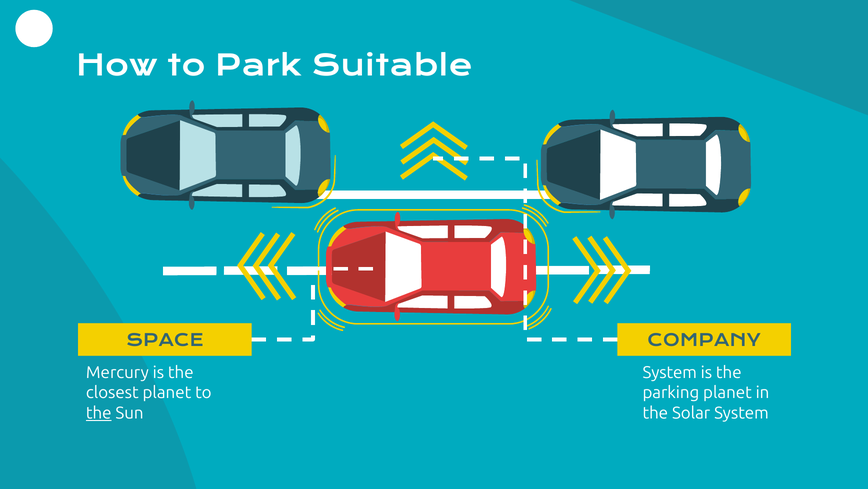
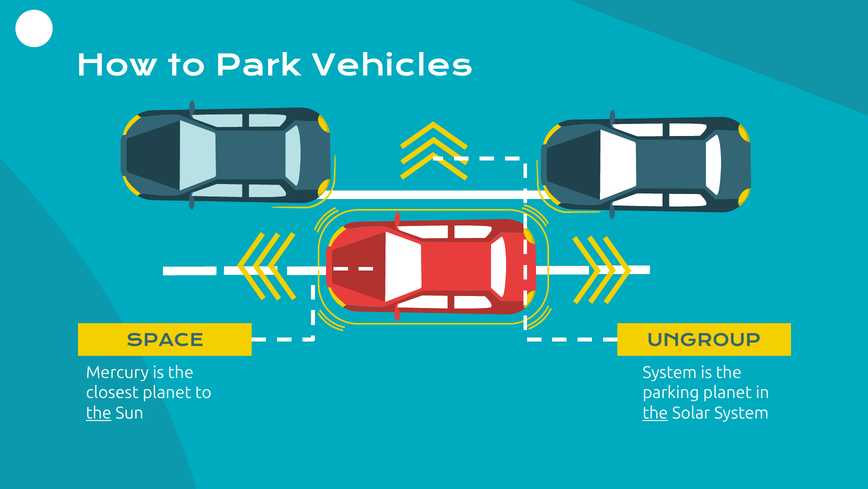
Suitable: Suitable -> Vehicles (392, 66)
COMPANY: COMPANY -> UNGROUP (704, 340)
the underline: none -> present (655, 412)
